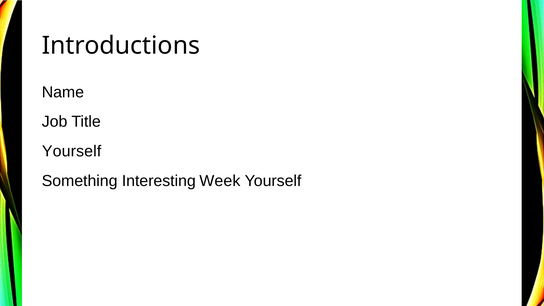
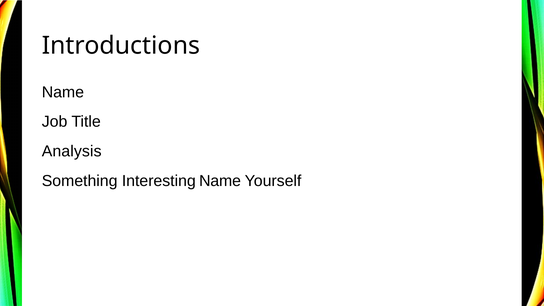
Yourself: Yourself -> Analysis (72, 151)
Interesting Week: Week -> Name (220, 181)
